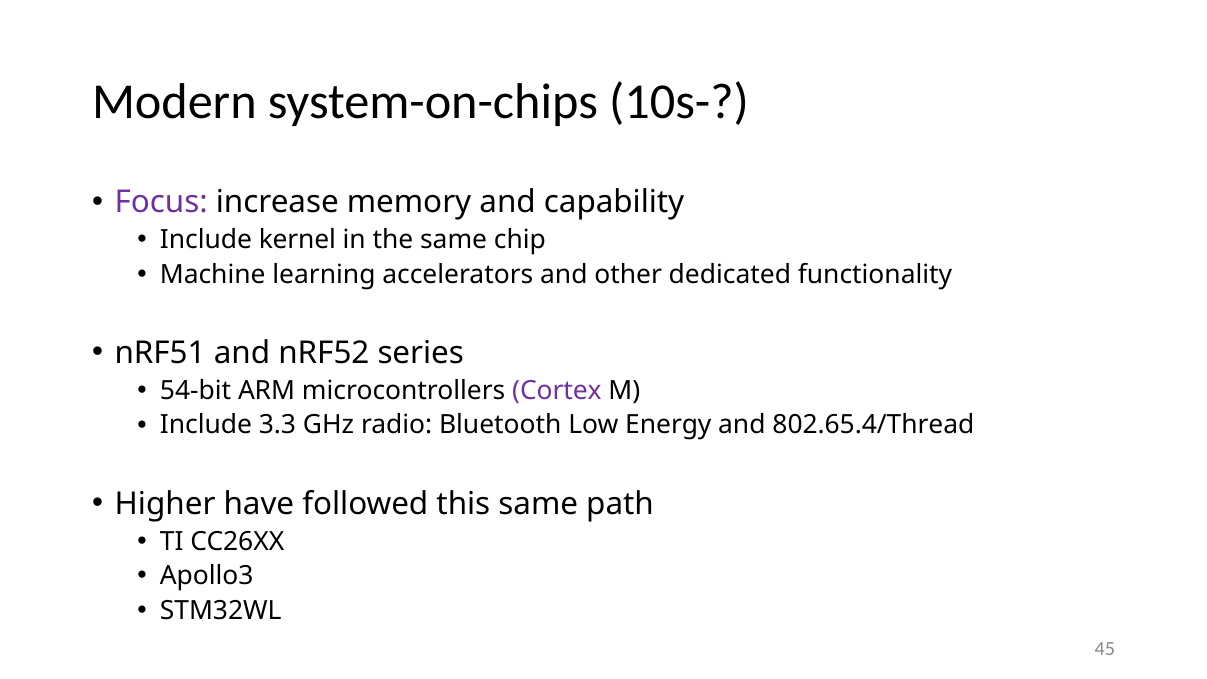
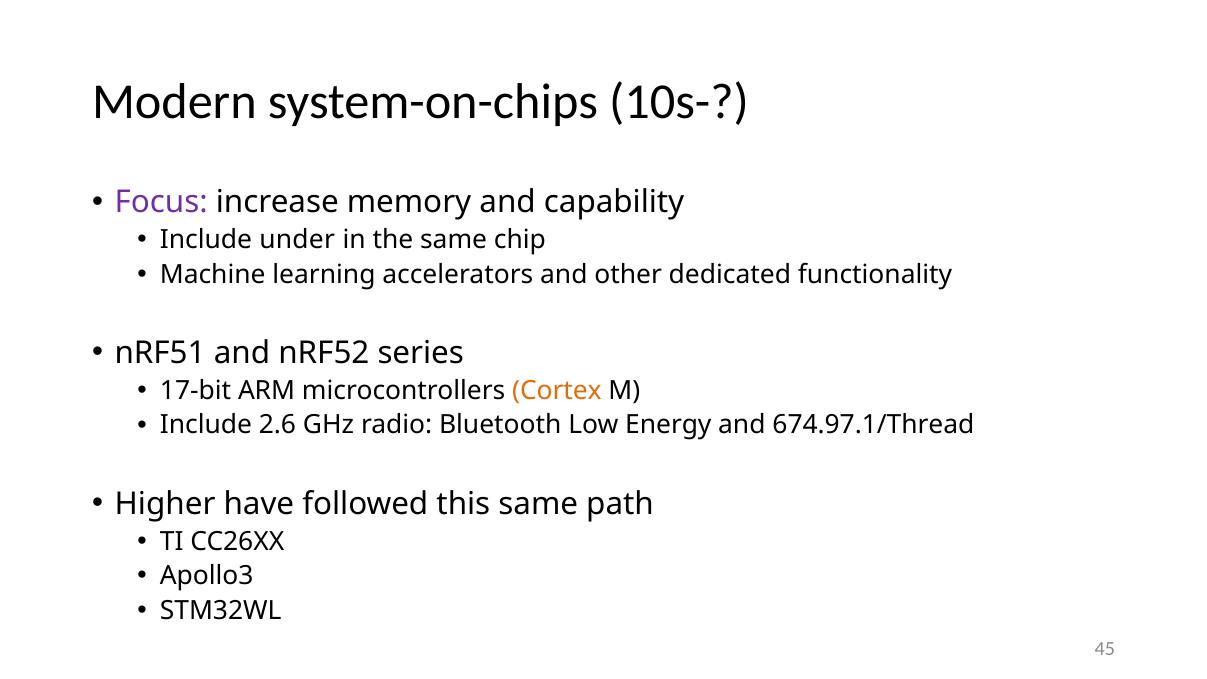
kernel: kernel -> under (297, 240)
54-bit: 54-bit -> 17-bit (196, 390)
Cortex colour: purple -> orange (557, 390)
3.3: 3.3 -> 2.6 (277, 425)
802.65.4/Thread: 802.65.4/Thread -> 674.97.1/Thread (873, 425)
